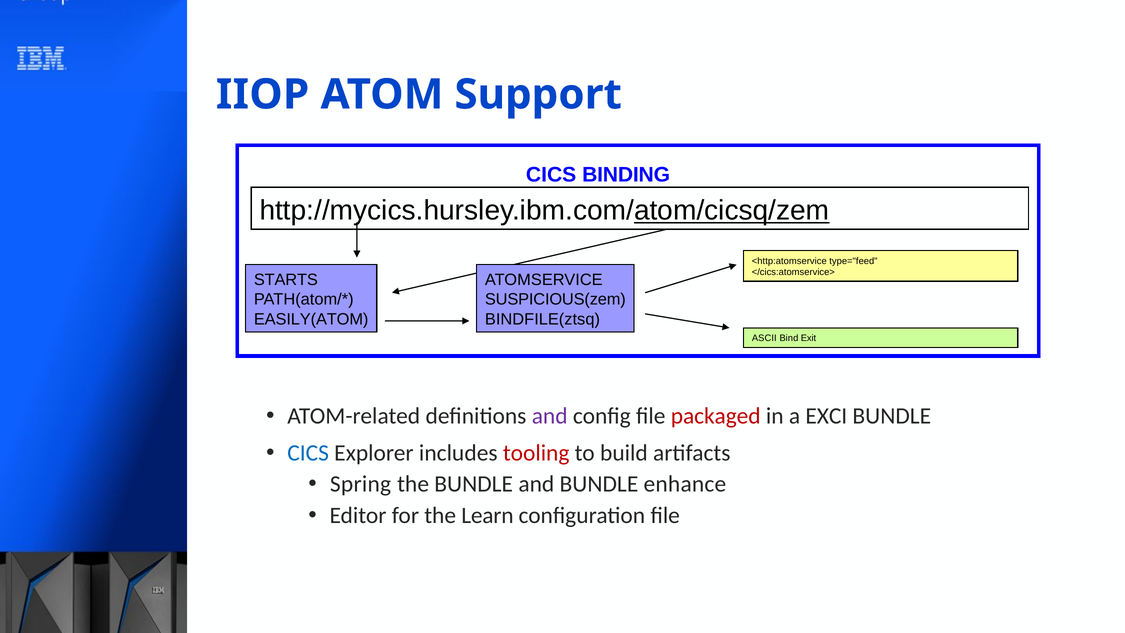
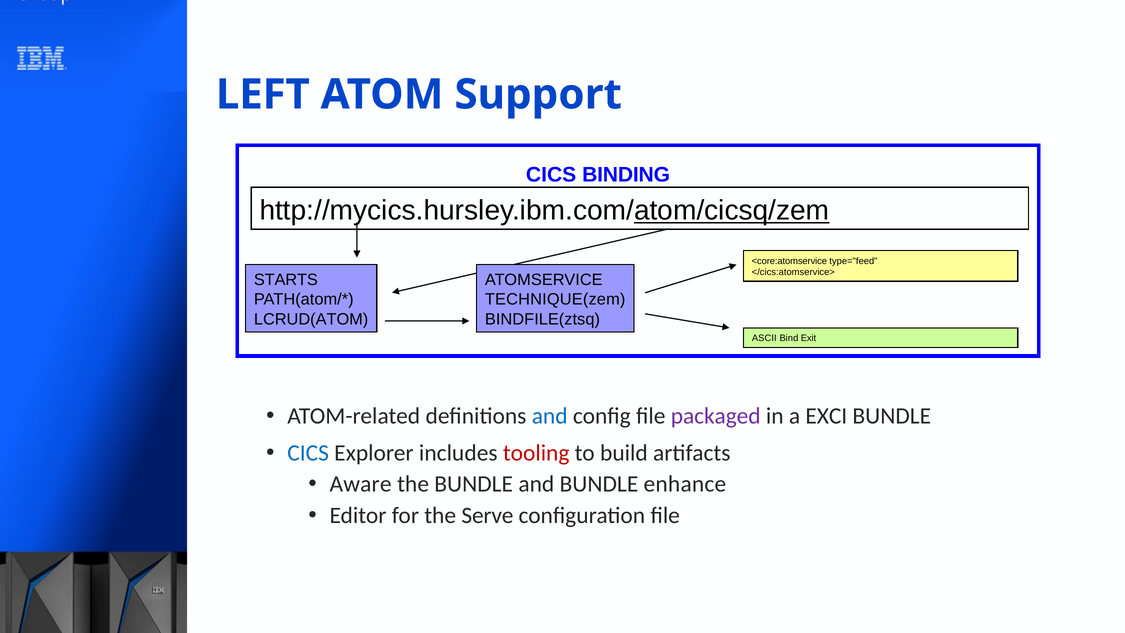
IIOP: IIOP -> LEFT (263, 95)
<http:atomservice: <http:atomservice -> <core:atomservice (789, 261)
SUSPICIOUS(zem: SUSPICIOUS(zem -> TECHNIQUE(zem (555, 299)
EASILY(ATOM: EASILY(ATOM -> LCRUD(ATOM (311, 319)
and colour: purple -> blue (550, 416)
packaged colour: red -> purple (716, 416)
Spring: Spring -> Aware (361, 484)
Learn: Learn -> Serve (487, 515)
